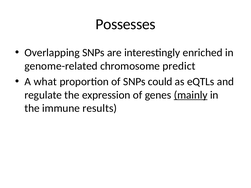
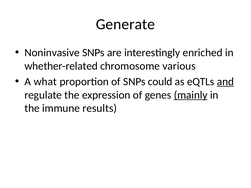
Possesses: Possesses -> Generate (125, 24)
Overlapping: Overlapping -> Noninvasive (52, 53)
genome-related: genome-related -> whether-related (61, 66)
predict: predict -> various (179, 66)
and underline: none -> present (225, 82)
